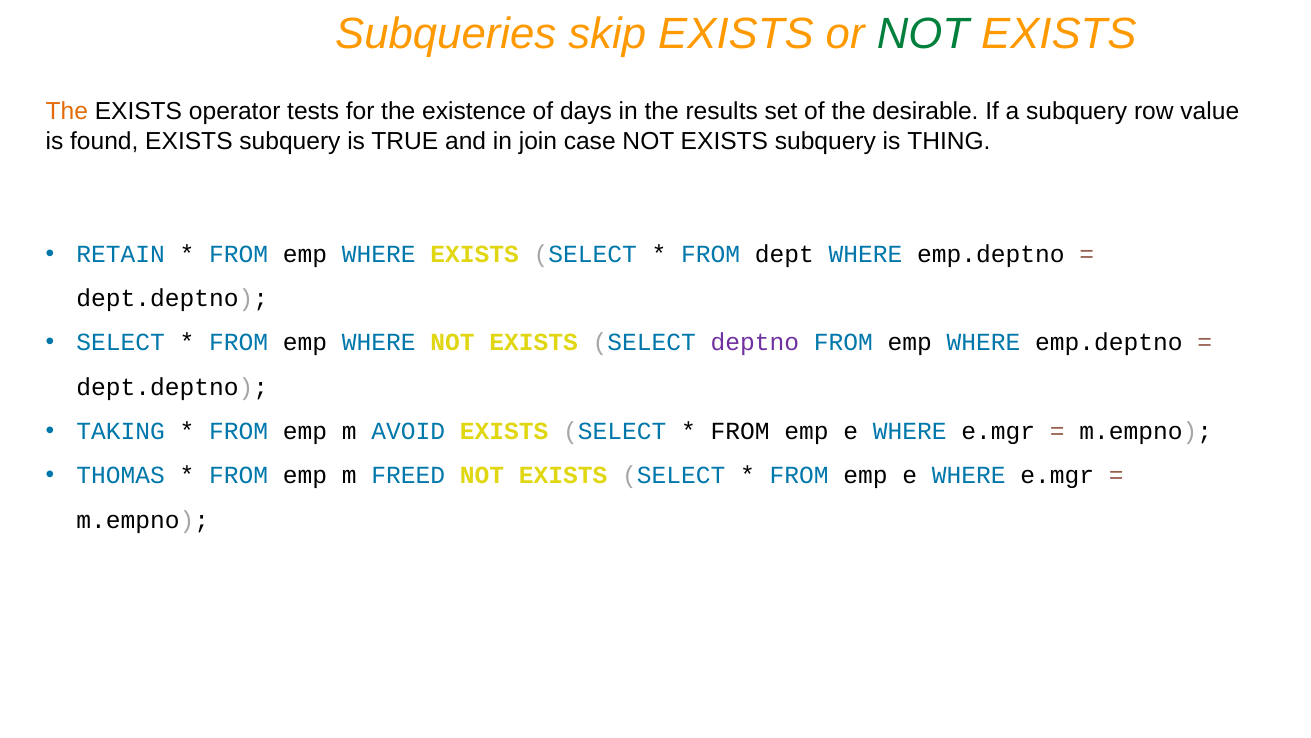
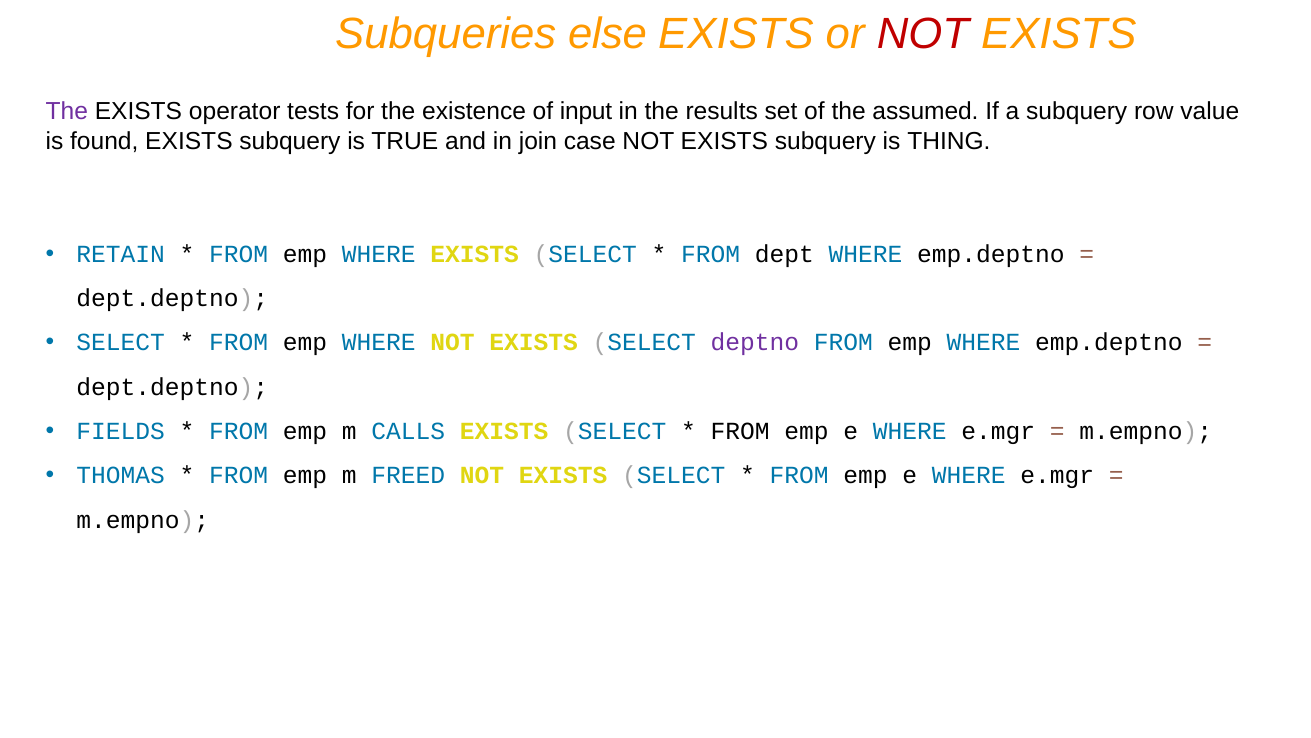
skip: skip -> else (607, 34)
NOT colour: green -> red (923, 34)
The colour: orange -> purple (67, 111)
days: days -> input (586, 111)
desirable: desirable -> assumed (926, 111)
TAKING: TAKING -> FIELDS (121, 431)
AVOID: AVOID -> CALLS (408, 431)
